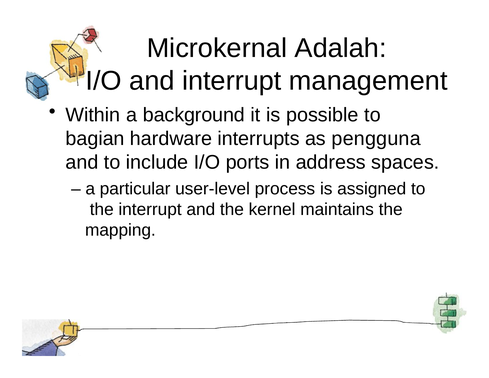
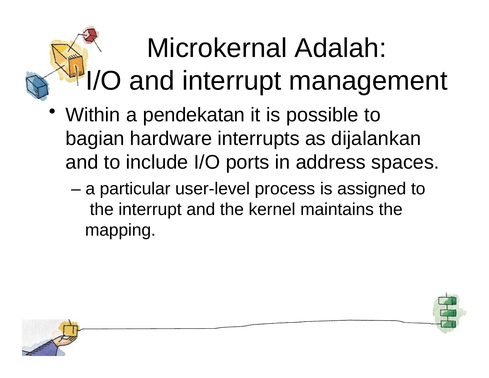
background: background -> pendekatan (194, 115)
pengguna: pengguna -> dijalankan (376, 139)
